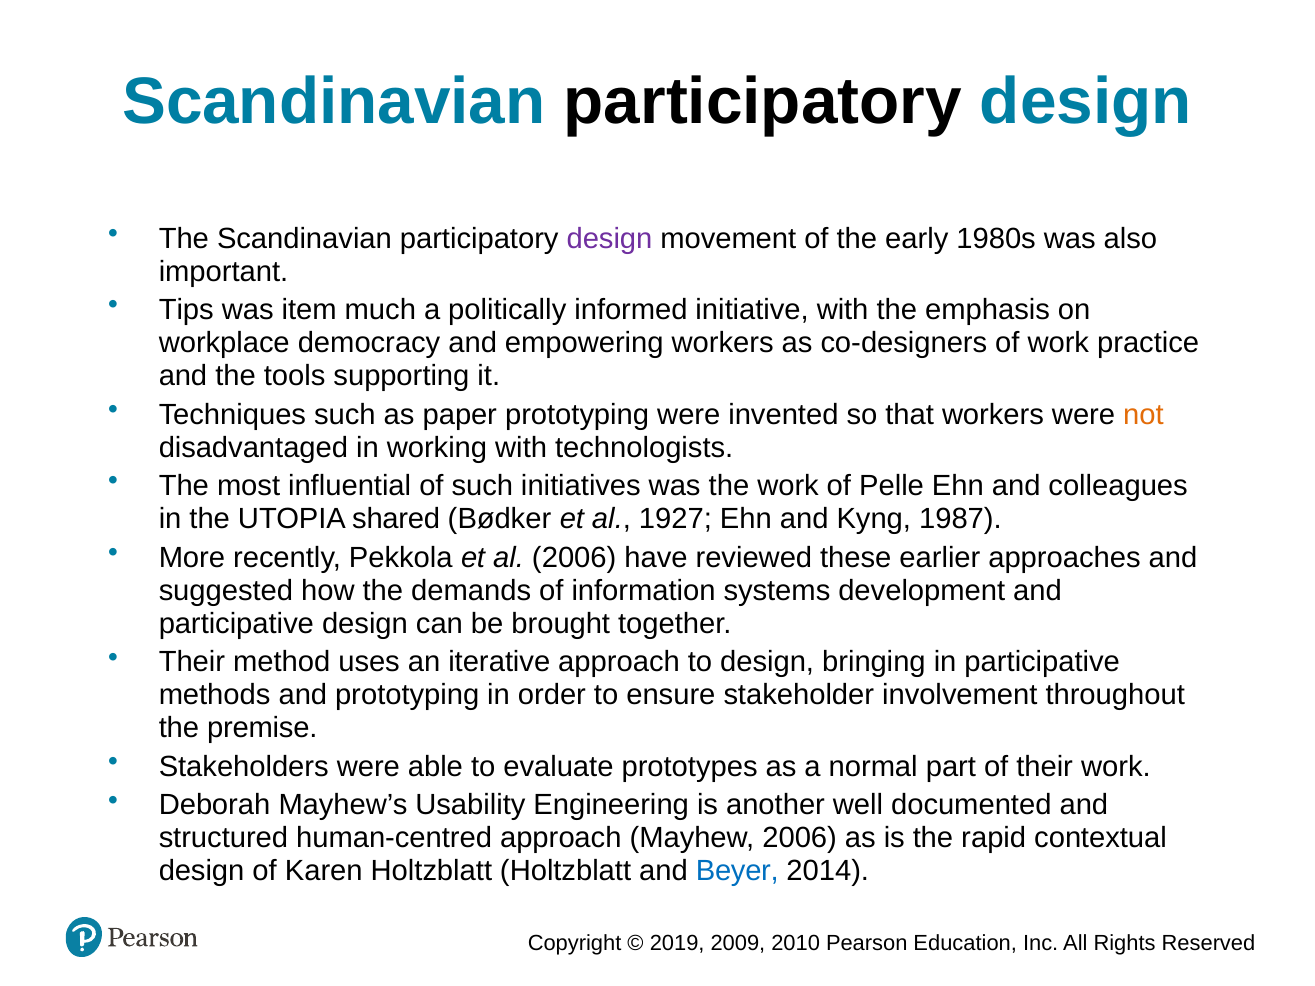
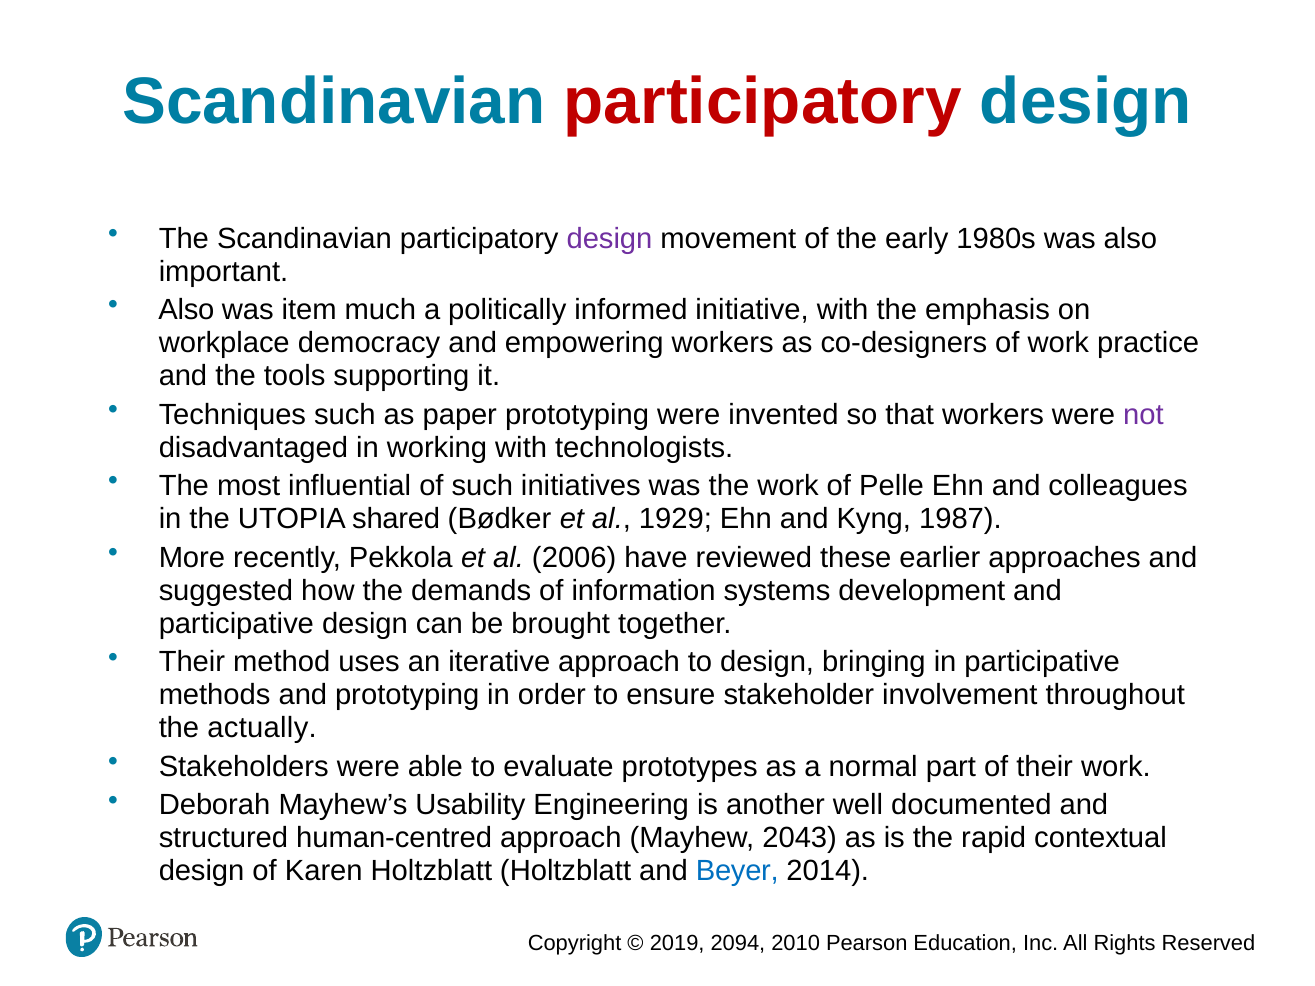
participatory colour: black -> red (763, 102)
Tips: Tips -> Also (186, 310)
not colour: orange -> purple (1143, 415)
1927: 1927 -> 1929 (675, 519)
premise: premise -> actually (262, 728)
Mayhew 2006: 2006 -> 2043 (800, 838)
2009: 2009 -> 2094 (738, 944)
